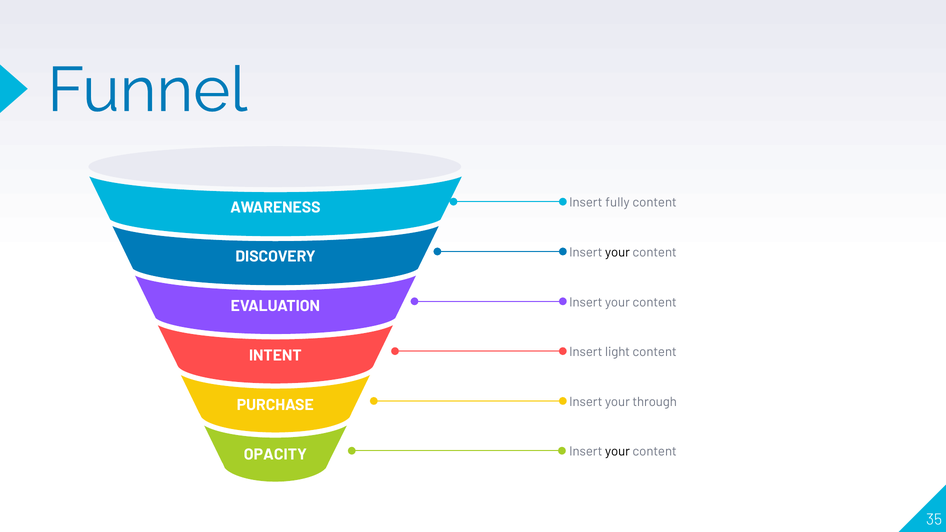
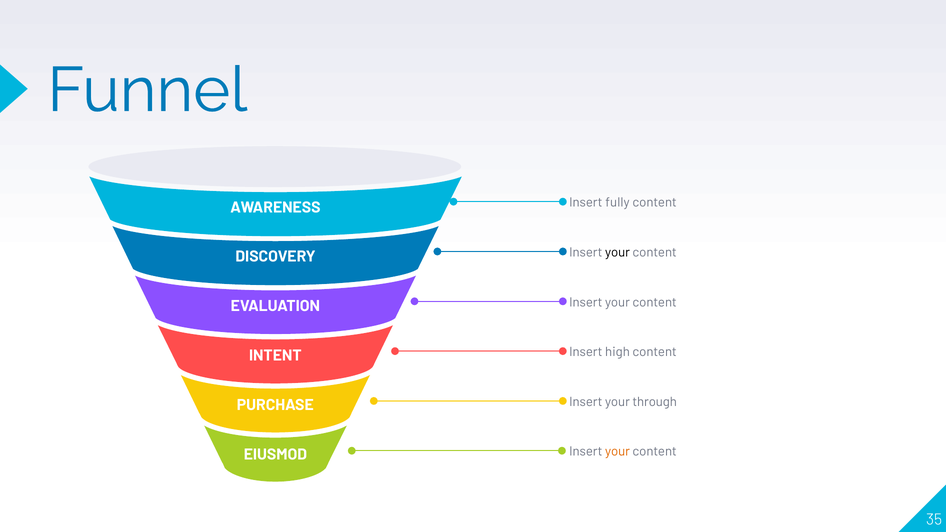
light: light -> high (617, 352)
your colour: black -> orange (618, 452)
OPACITY: OPACITY -> EIUSMOD (275, 455)
